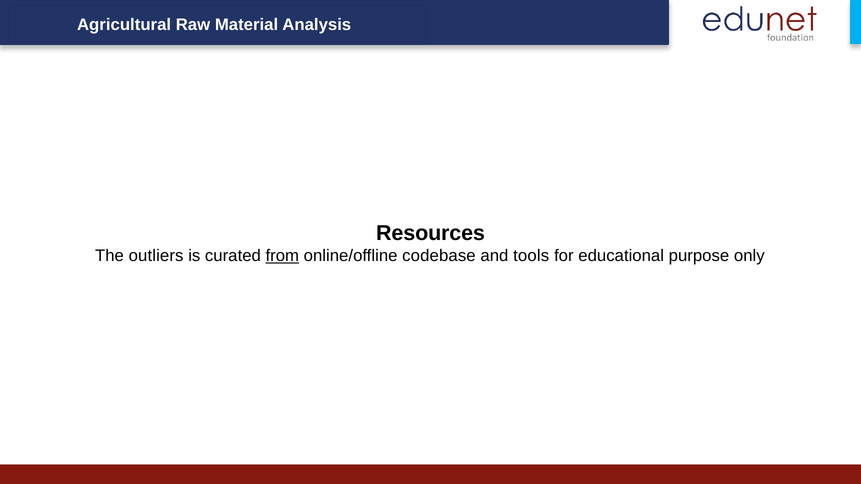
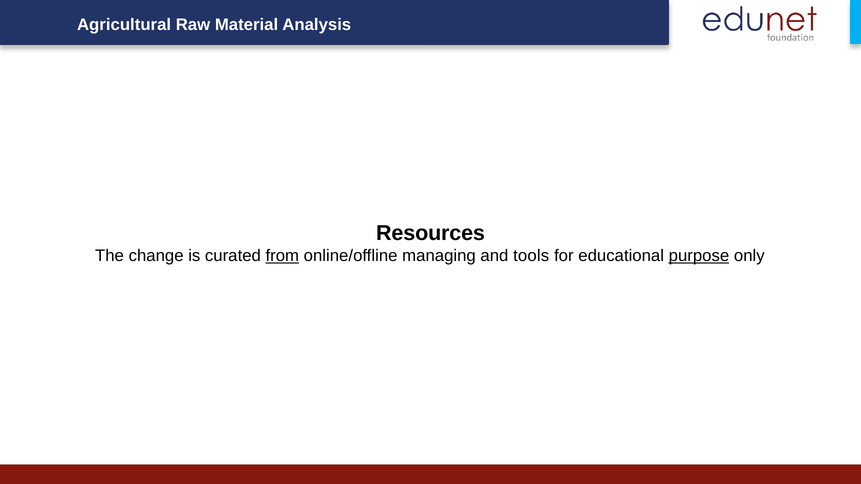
outliers: outliers -> change (156, 256)
codebase: codebase -> managing (439, 256)
purpose underline: none -> present (699, 256)
